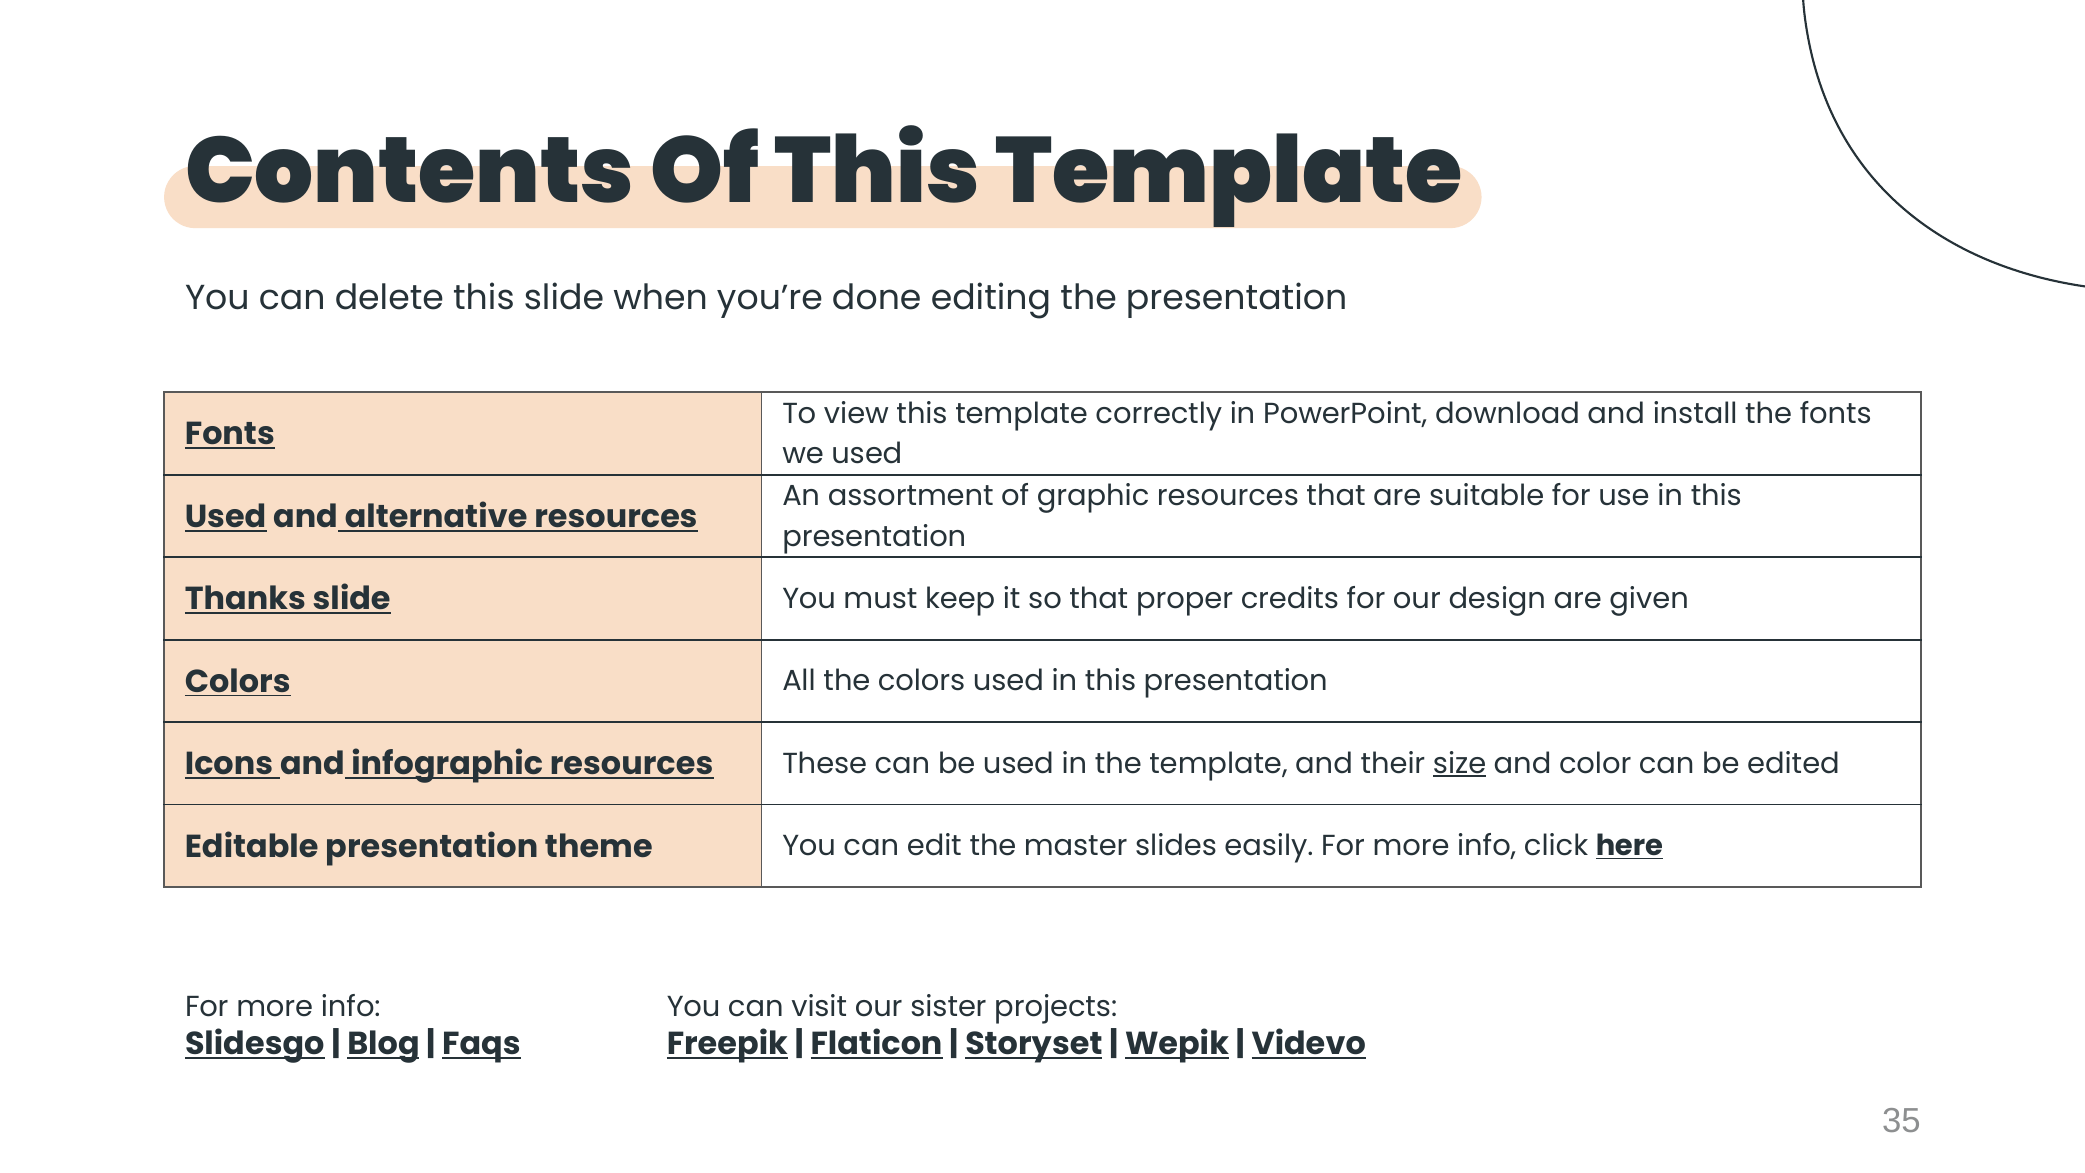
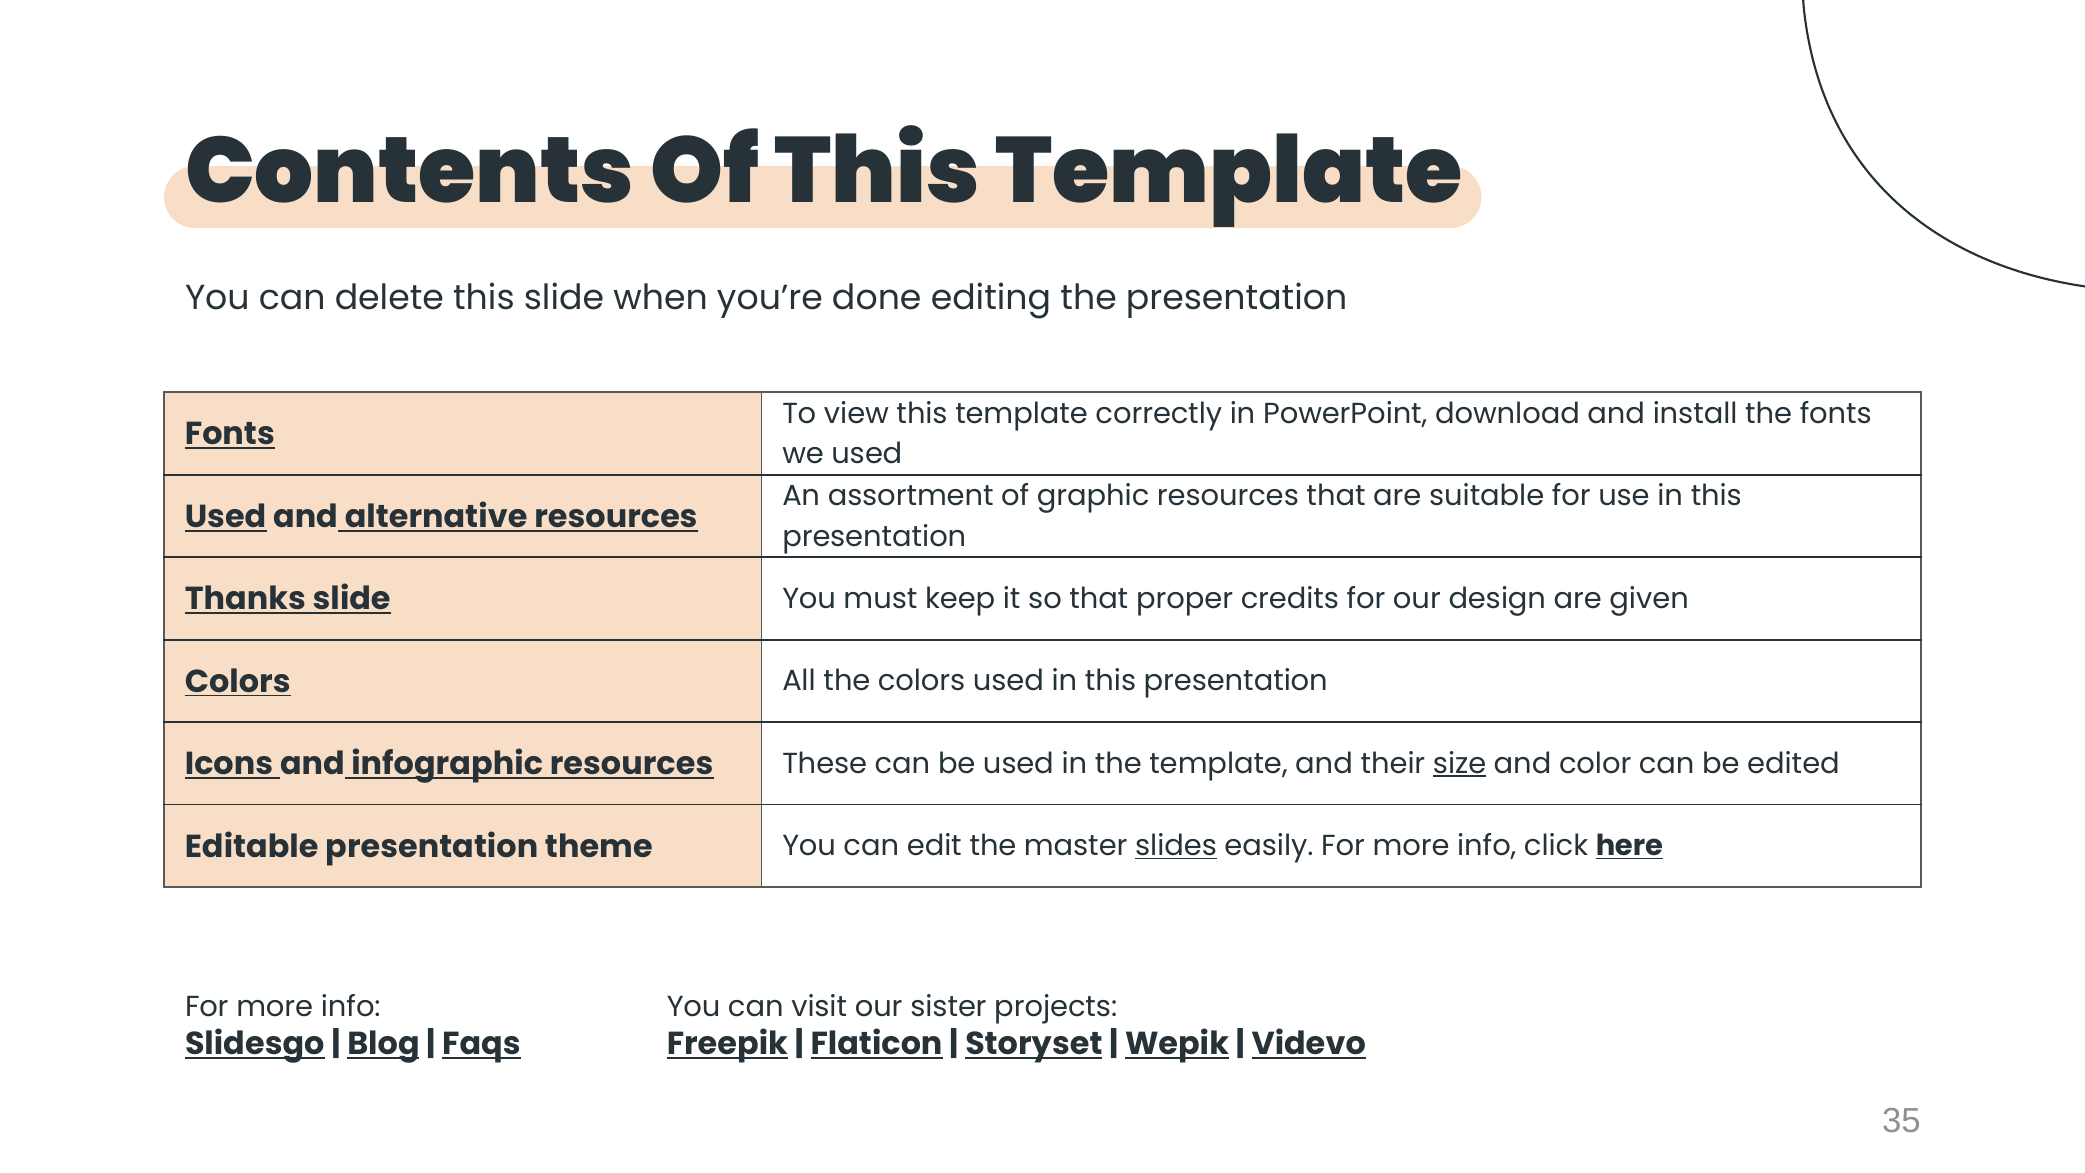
slides underline: none -> present (1176, 846)
